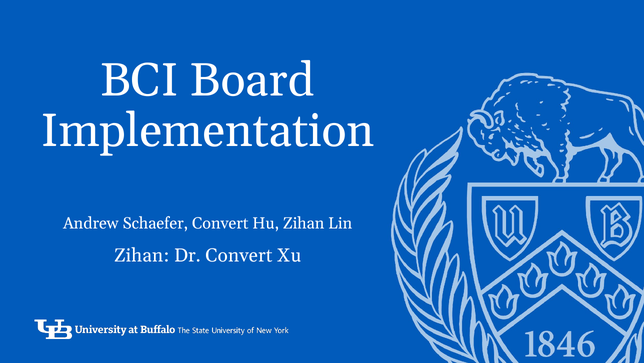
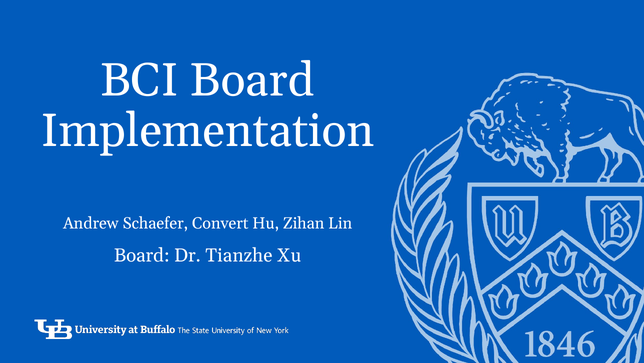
Zihan: Zihan -> Board (142, 255)
Dr Convert: Convert -> Tianzhe (239, 255)
